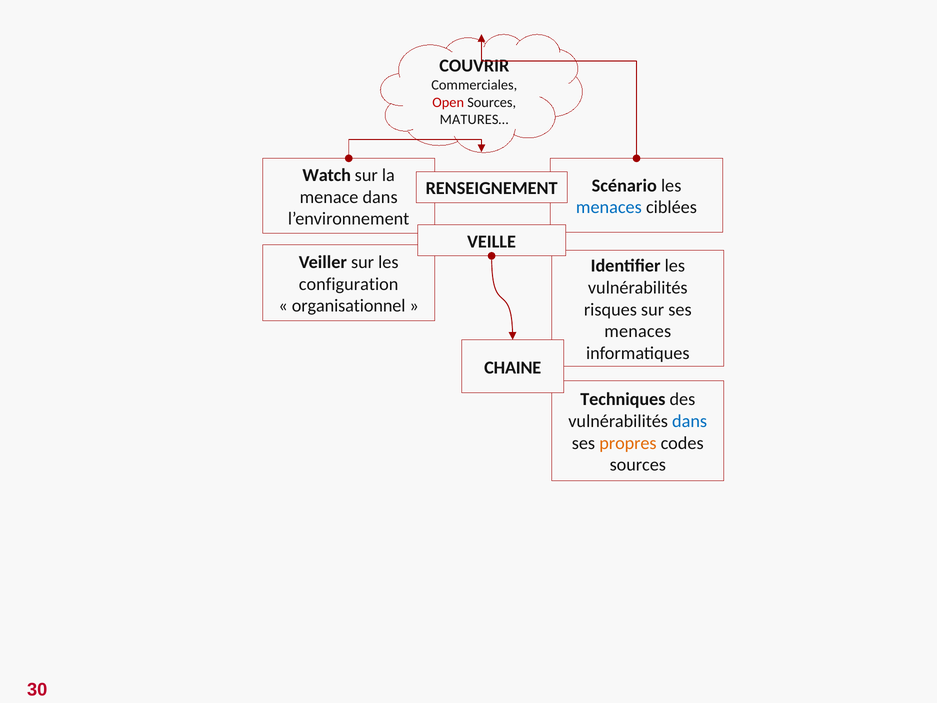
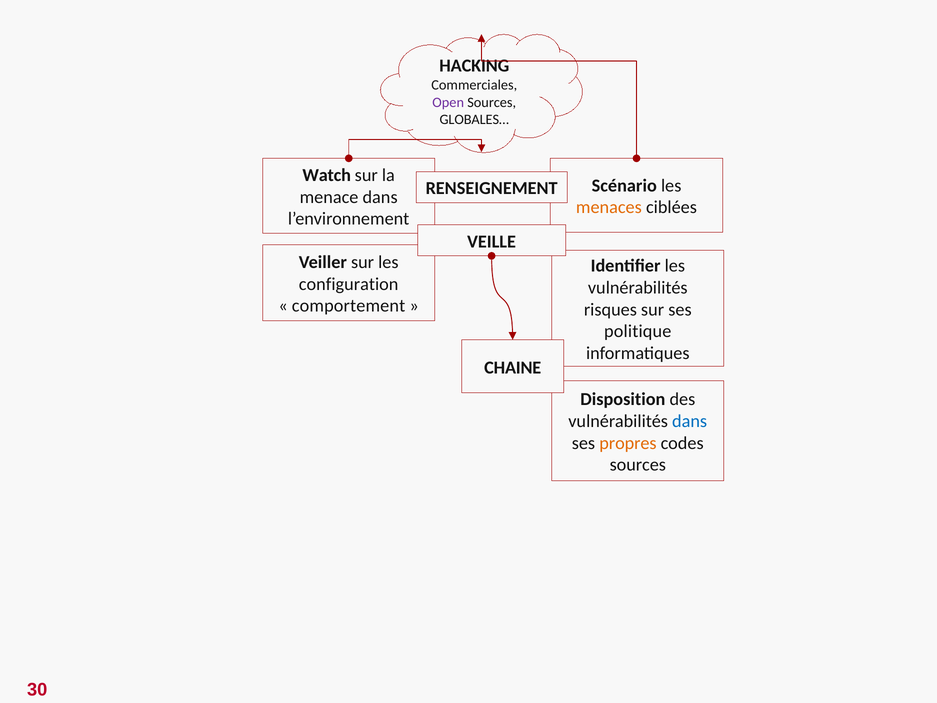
COUVRIR: COUVRIR -> HACKING (474, 66)
Open colour: red -> purple (448, 102)
MATURES…: MATURES… -> GLOBALES… (474, 119)
menaces colour: blue -> orange (609, 207)
organisationnel: organisationnel -> comportement (349, 306)
menaces: menaces -> politique (638, 331)
Techniques: Techniques -> Disposition (623, 399)
